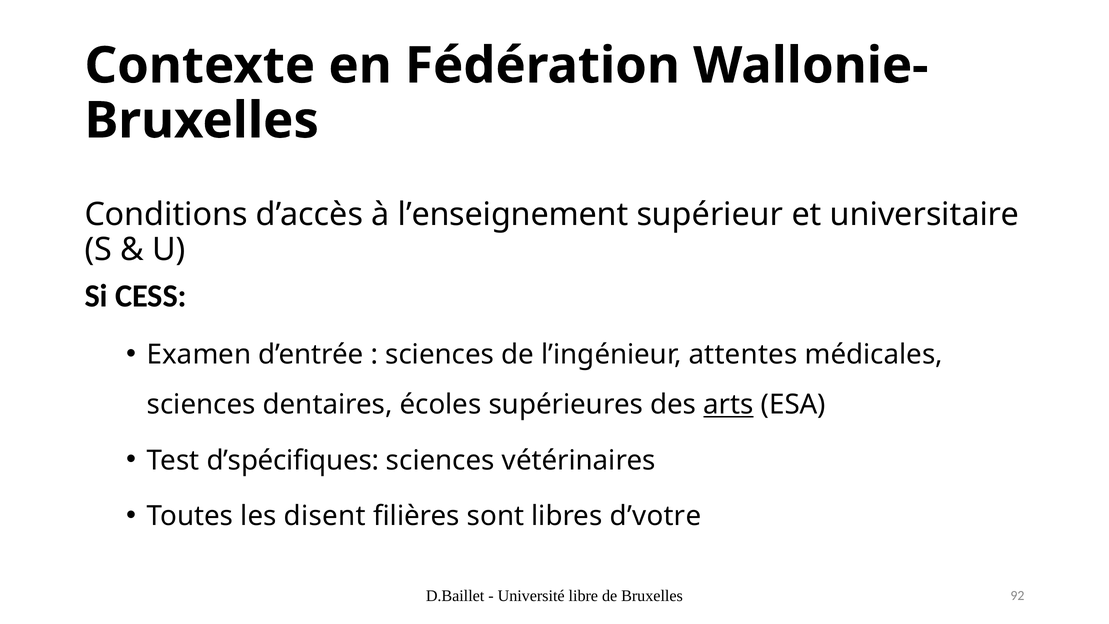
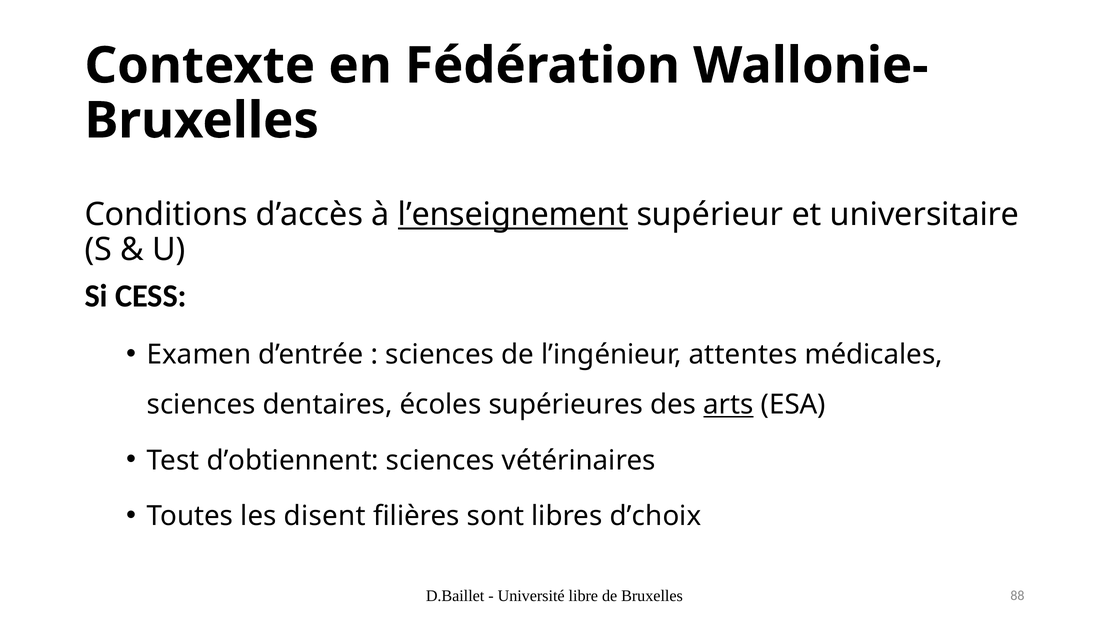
l’enseignement underline: none -> present (513, 215)
d’spécifiques: d’spécifiques -> d’obtiennent (293, 460)
d’votre: d’votre -> d’choix (656, 516)
92: 92 -> 88 (1017, 596)
